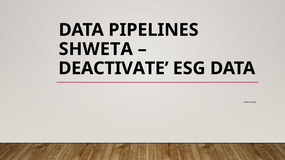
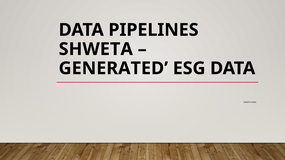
DEACTIVATE: DEACTIVATE -> GENERATED (113, 68)
